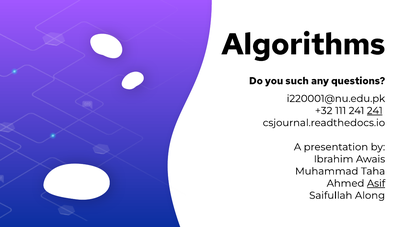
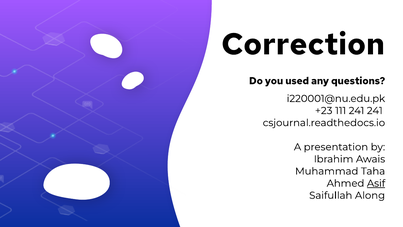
Algorithms: Algorithms -> Correction (303, 44)
such: such -> used (297, 81)
+32: +32 -> +23 (324, 111)
241 underline: present -> none (375, 111)
